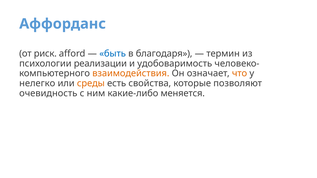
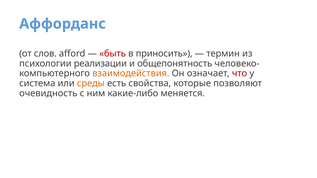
риск: риск -> слов (45, 54)
быть colour: blue -> red (113, 54)
благодаря: благодаря -> приносить (164, 54)
удобоваримость: удобоваримость -> общепонятность (175, 64)
что colour: orange -> red (240, 74)
нелегко: нелегко -> система (37, 84)
